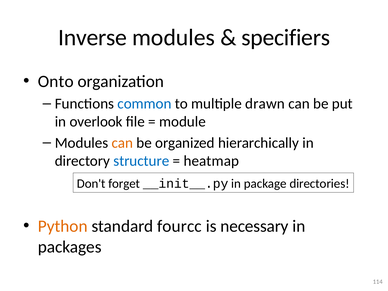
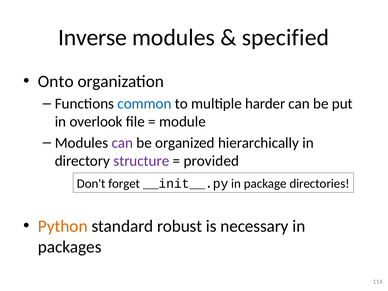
specifiers: specifiers -> specified (285, 38)
drawn: drawn -> harder (265, 104)
can colour: orange -> purple (122, 143)
structure colour: blue -> purple (141, 161)
heatmap: heatmap -> provided (211, 161)
fourcc: fourcc -> robust (180, 226)
